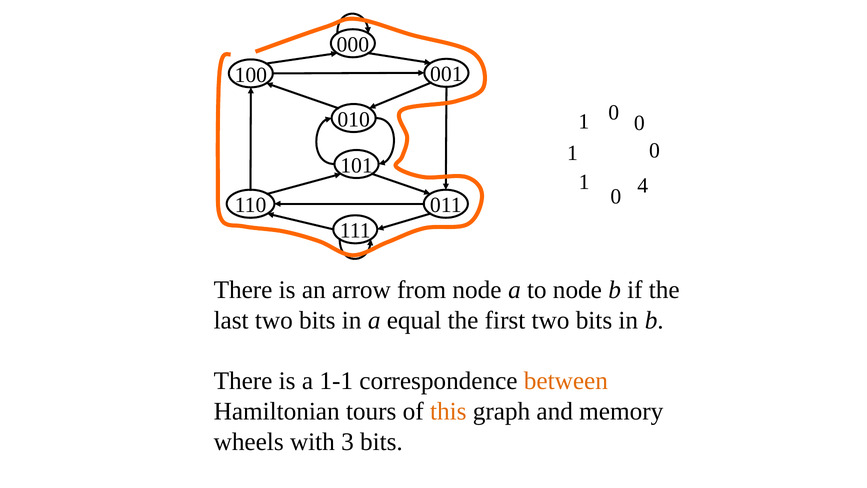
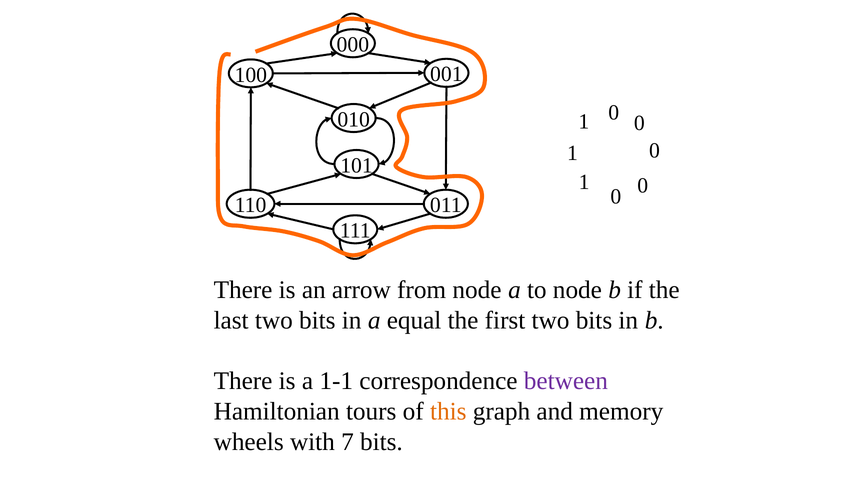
1 4: 4 -> 0 (643, 185)
between colour: orange -> purple (566, 381)
3: 3 -> 7 (348, 441)
